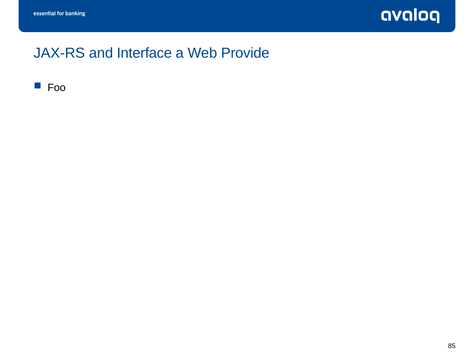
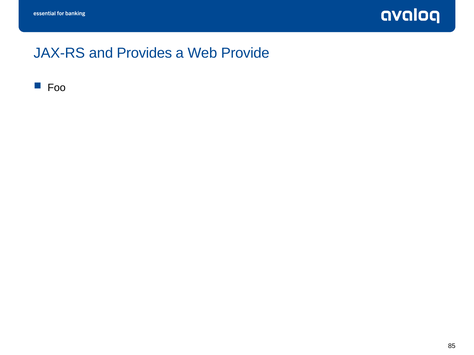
Interface: Interface -> Provides (144, 53)
